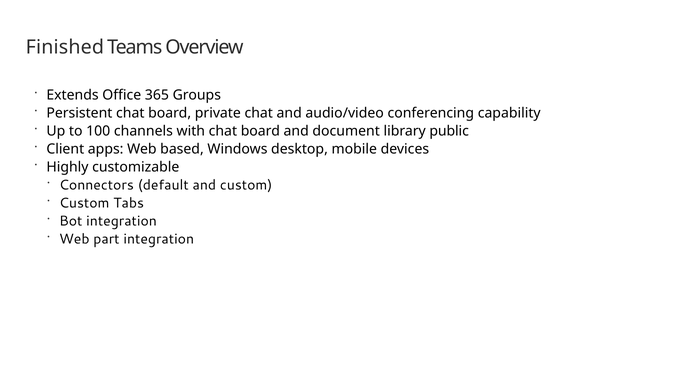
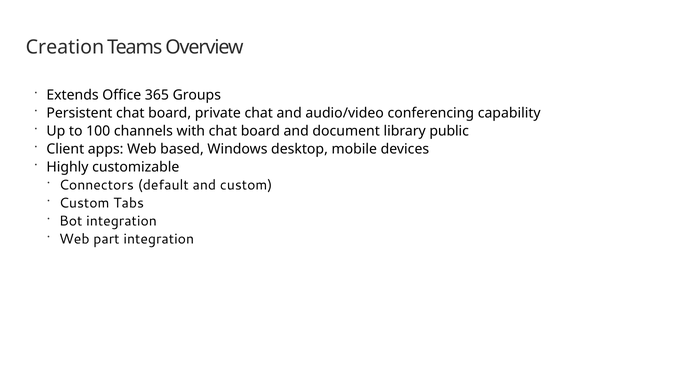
Finished: Finished -> Creation (65, 47)
